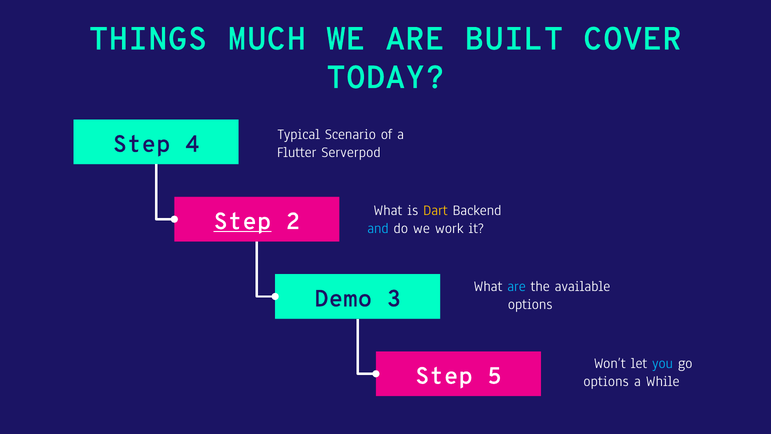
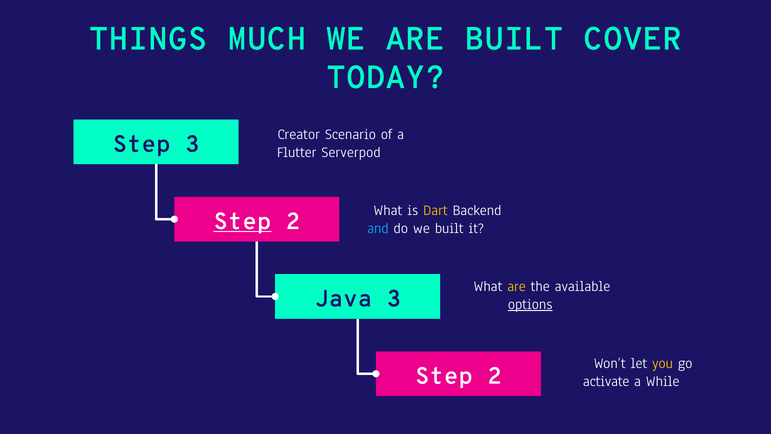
Typical: Typical -> Creator (299, 134)
Step 4: 4 -> 3 (192, 144)
we work: work -> built (449, 228)
are colour: light blue -> yellow (517, 286)
Demo: Demo -> Java (343, 298)
options underline: none -> present (530, 304)
you colour: light blue -> yellow (663, 363)
5: 5 -> 2 (495, 376)
options: options -> activate (606, 381)
